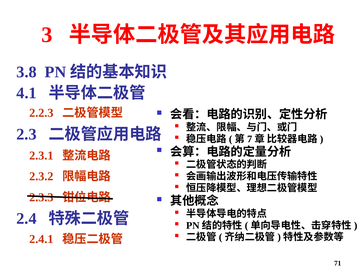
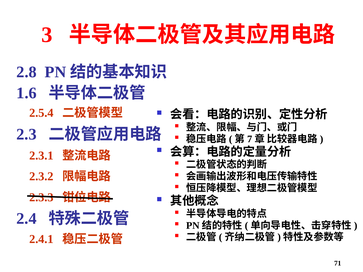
3.8: 3.8 -> 2.8 (27, 72)
4.1: 4.1 -> 1.6 (27, 93)
2.2.3: 2.2.3 -> 2.5.4 (41, 113)
